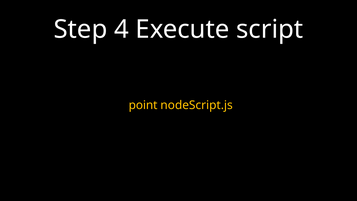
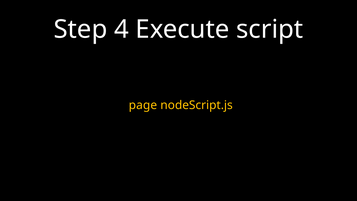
point: point -> page (143, 105)
